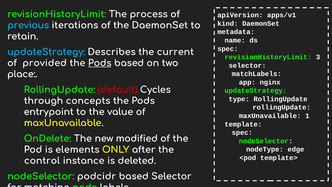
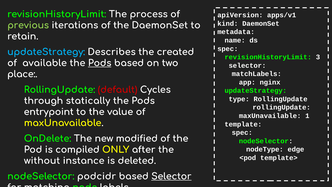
previous colour: light blue -> light green (28, 25)
current: current -> created (175, 52)
provided: provided -> available (45, 63)
concepts: concepts -> statically (88, 101)
elements: elements -> compiled (77, 149)
control: control -> without (42, 161)
Selector underline: none -> present (171, 176)
